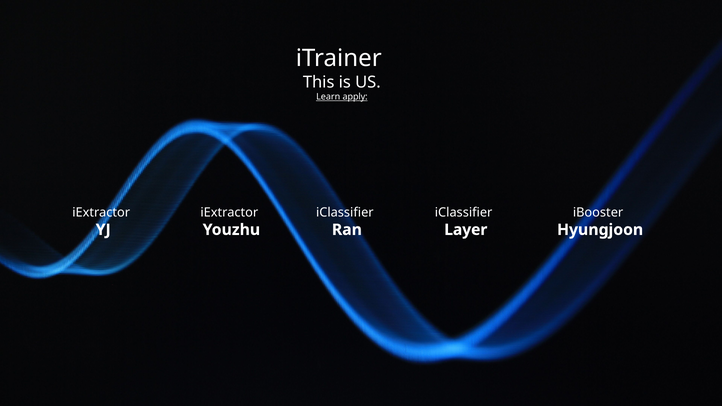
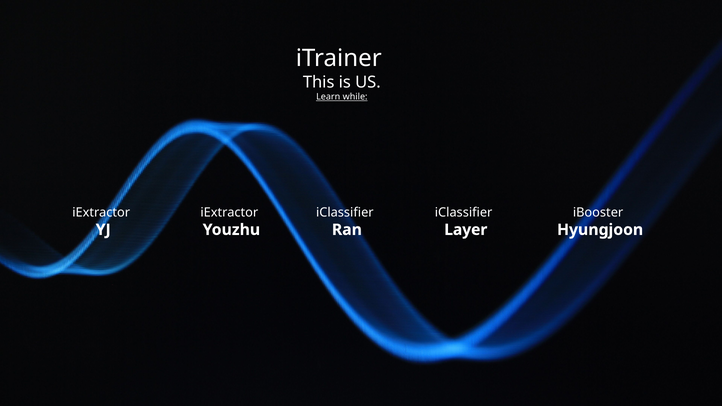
apply: apply -> while (355, 97)
